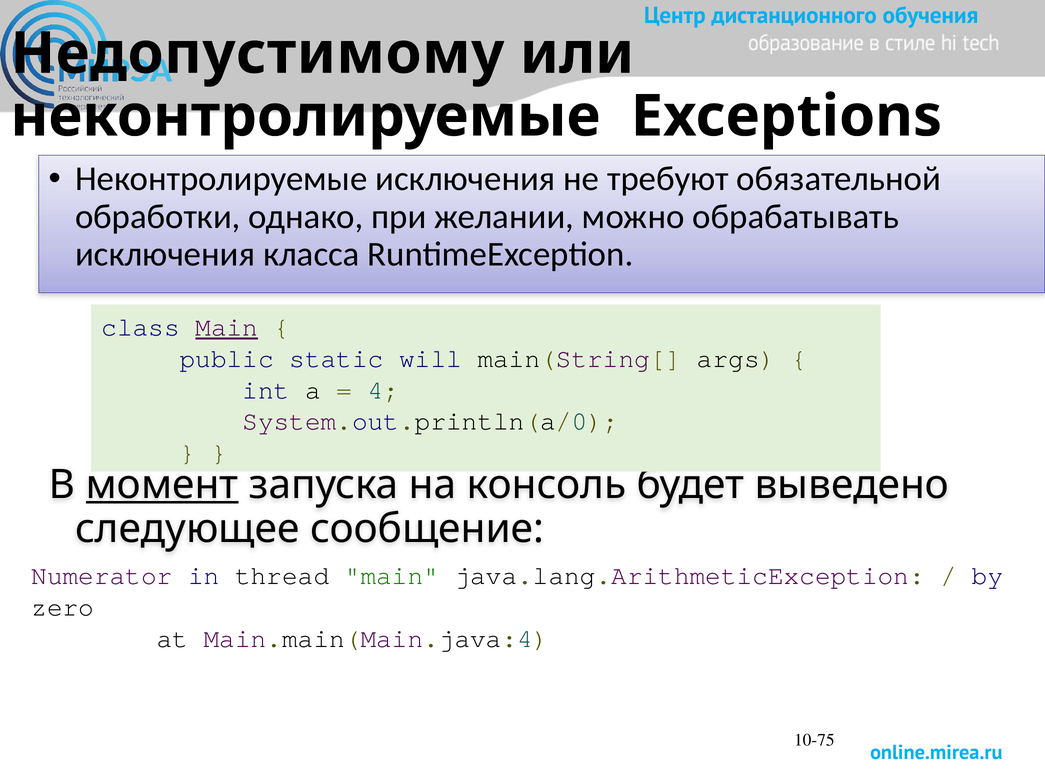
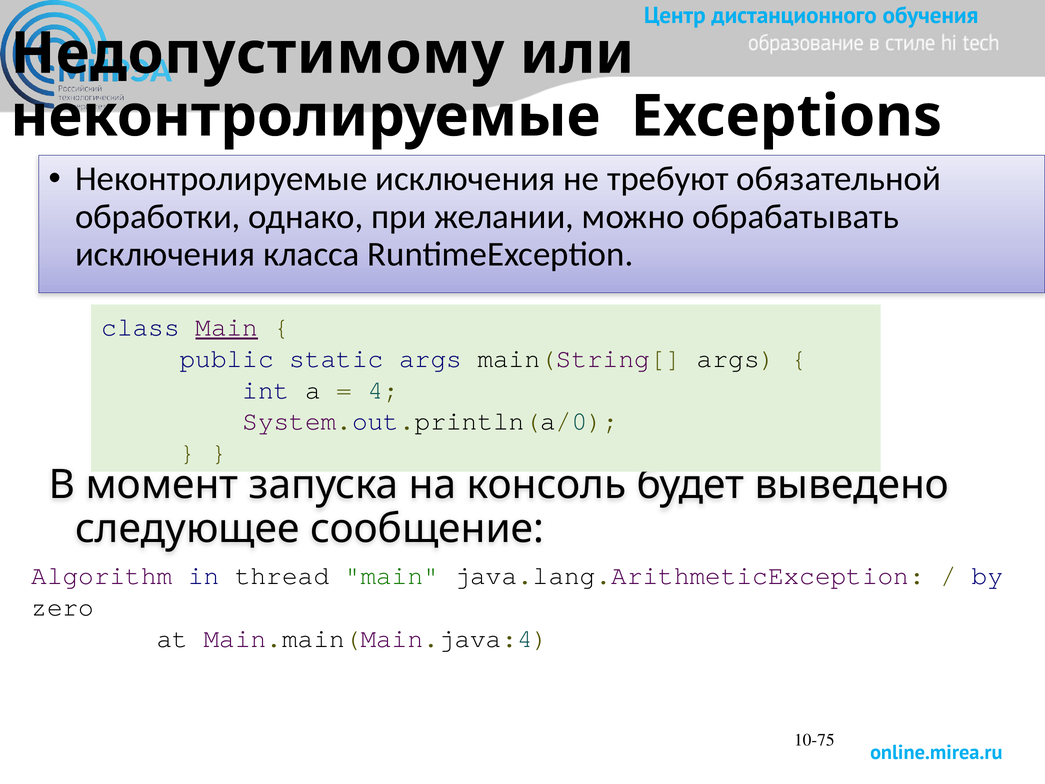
static will: will -> args (431, 358)
момент underline: present -> none (162, 485)
Numerator: Numerator -> Algorithm (102, 576)
